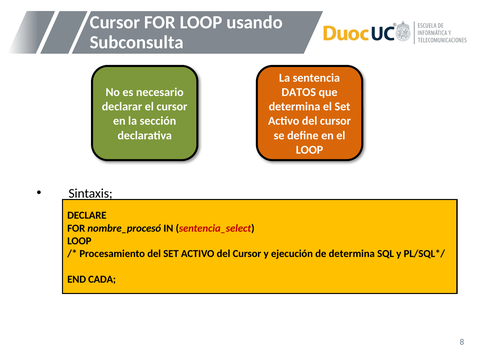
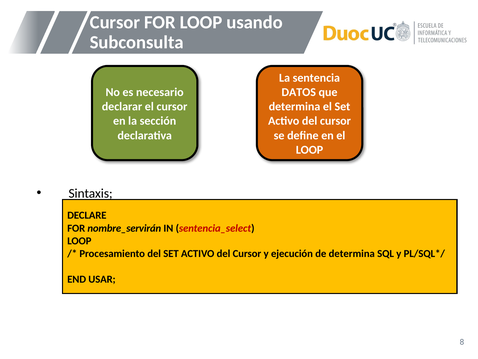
nombre_procesó: nombre_procesó -> nombre_servirán (124, 228)
CADA: CADA -> USAR (102, 279)
